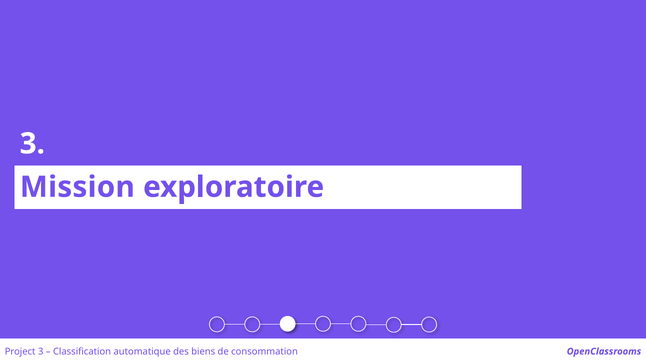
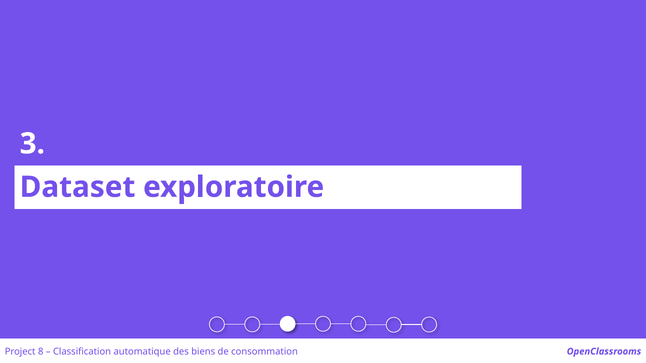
Mission: Mission -> Dataset (78, 187)
Project 3: 3 -> 8 (41, 352)
